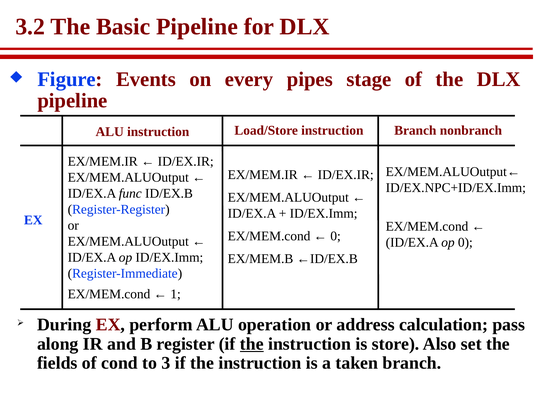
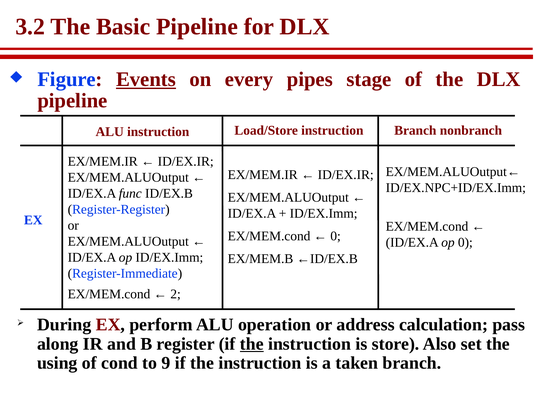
Events underline: none -> present (146, 79)
1: 1 -> 2 (176, 294)
fields: fields -> using (57, 363)
3: 3 -> 9 (166, 363)
